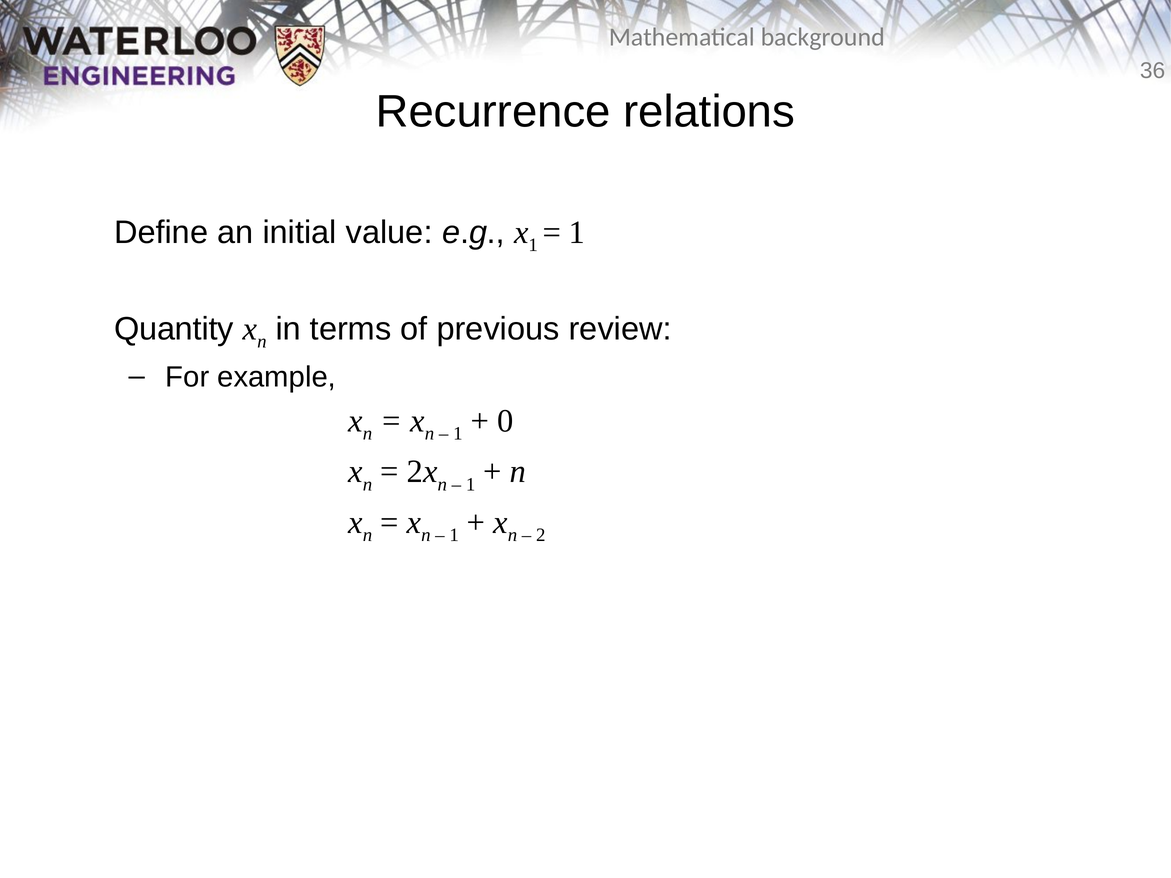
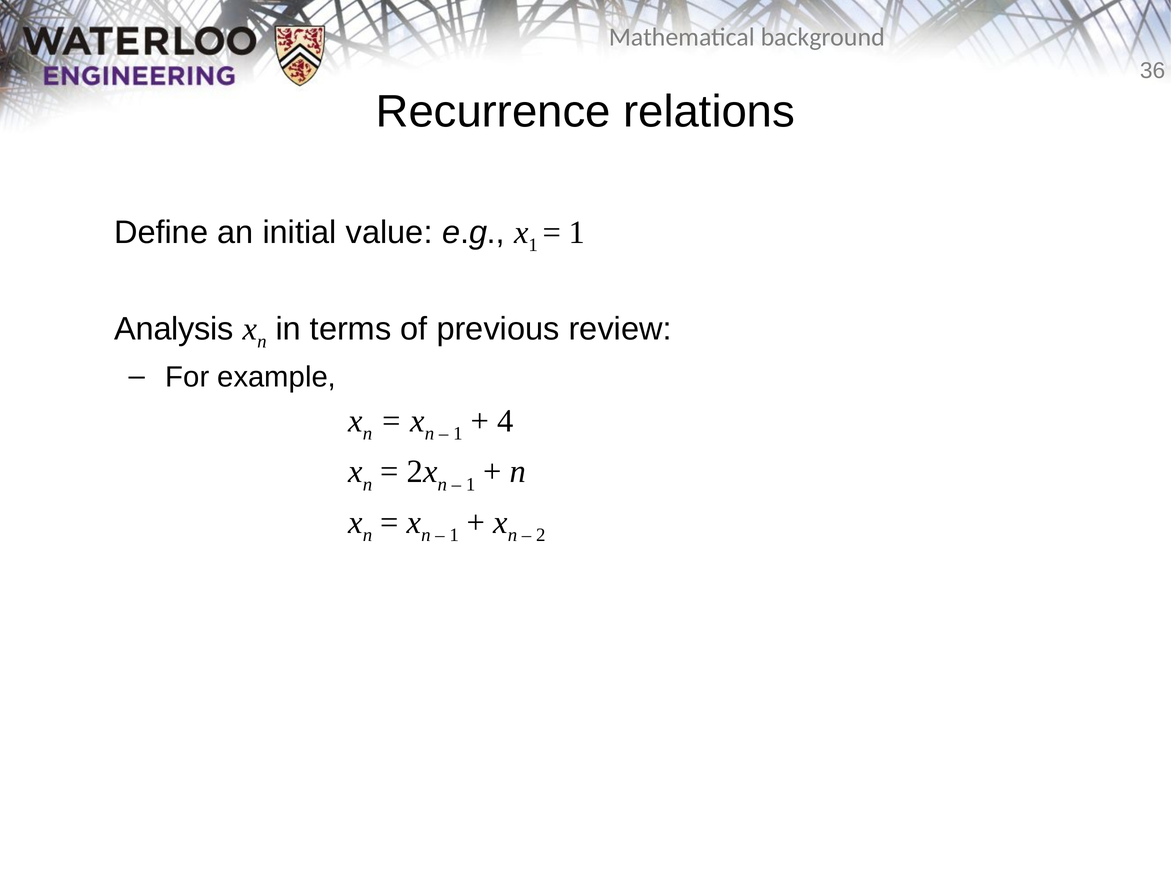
Quantity: Quantity -> Analysis (174, 329)
0: 0 -> 4 (505, 421)
